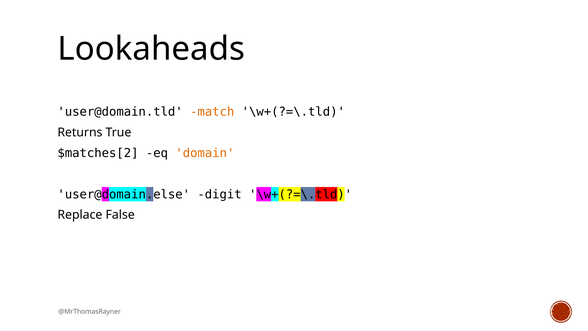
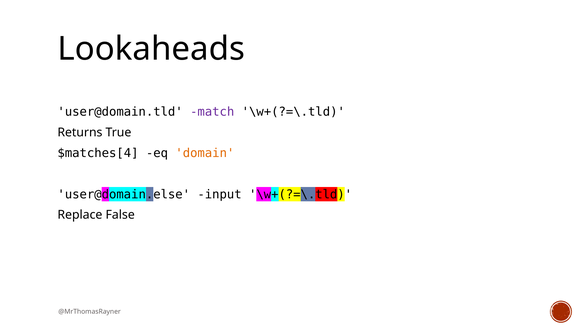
match colour: orange -> purple (212, 112)
$matches[2: $matches[2 -> $matches[4 (98, 153)
digit: digit -> input (220, 194)
